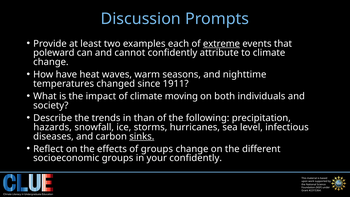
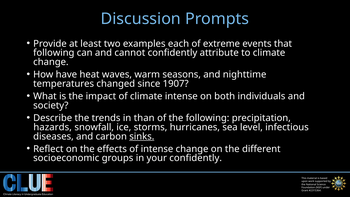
extreme underline: present -> none (221, 44)
poleward: poleward -> following (54, 53)
1911: 1911 -> 1907 (176, 84)
climate moving: moving -> intense (181, 96)
of groups: groups -> intense (157, 149)
